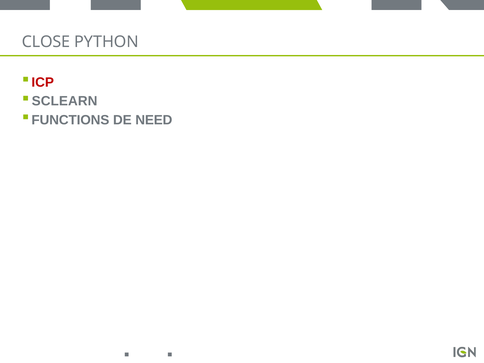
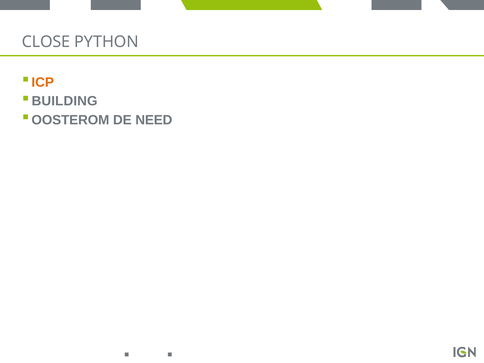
ICP colour: red -> orange (43, 82)
SCLEARN: SCLEARN -> BUILDING (65, 101)
FUNCTIONS: FUNCTIONS -> OOSTEROM (70, 120)
